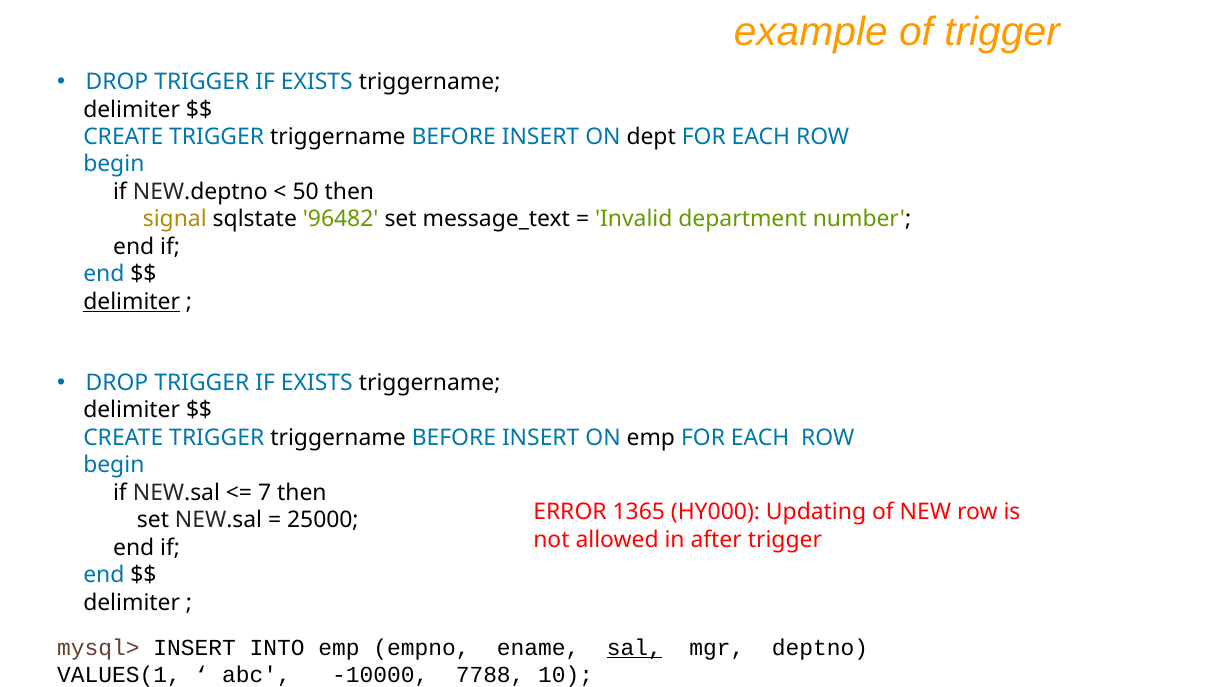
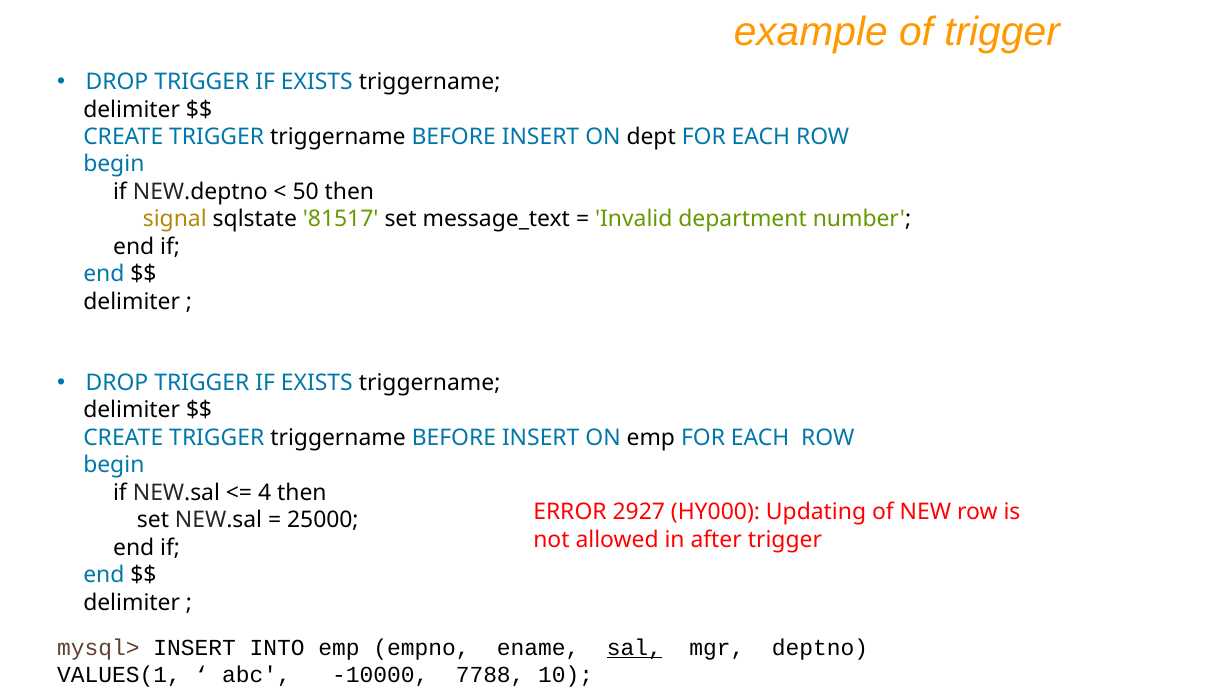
96482: 96482 -> 81517 (341, 220)
delimiter underline: present -> none (132, 302)
7: 7 -> 4 (265, 493)
1365: 1365 -> 2927 (639, 513)
